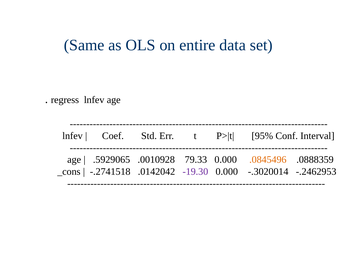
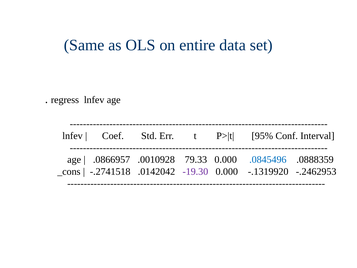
.5929065: .5929065 -> .0866957 (112, 160)
.0845496 colour: orange -> blue (268, 160)
-.3020014: -.3020014 -> -.1319920 (268, 171)
